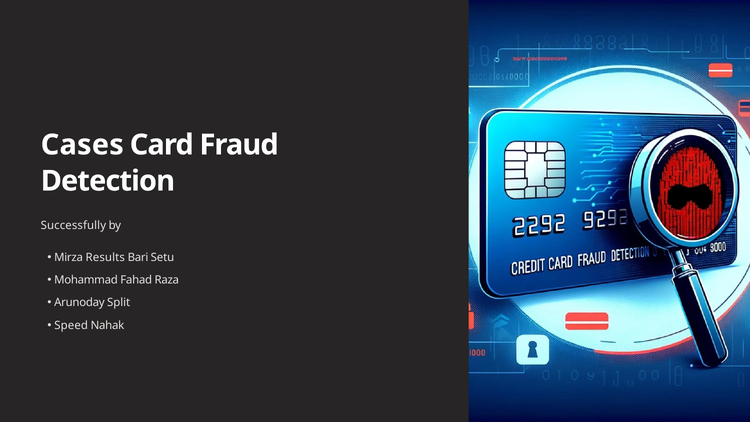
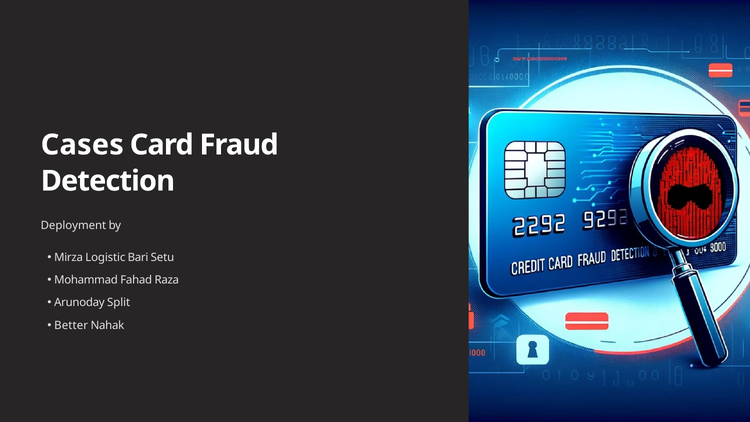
Successfully: Successfully -> Deployment (73, 226)
Results: Results -> Logistic (105, 257)
Speed: Speed -> Better (71, 325)
